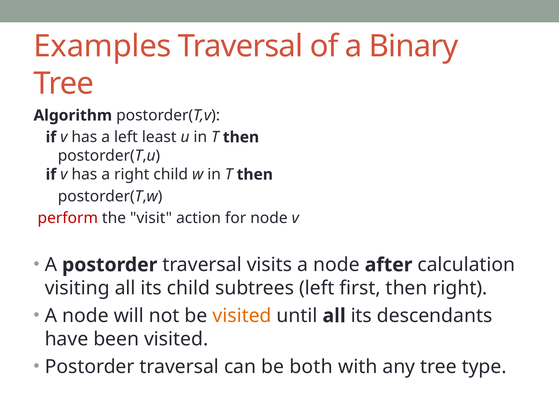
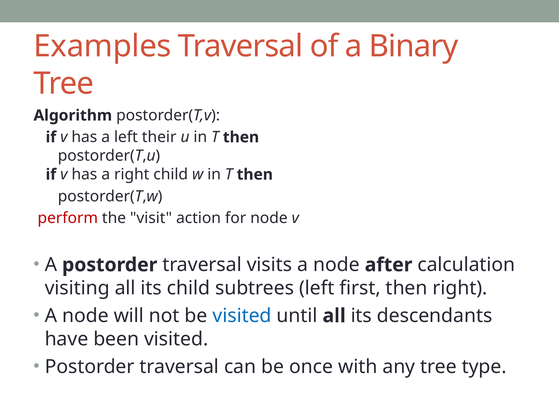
least: least -> their (159, 137)
visited colour: orange -> blue (242, 316)
both: both -> once (311, 367)
